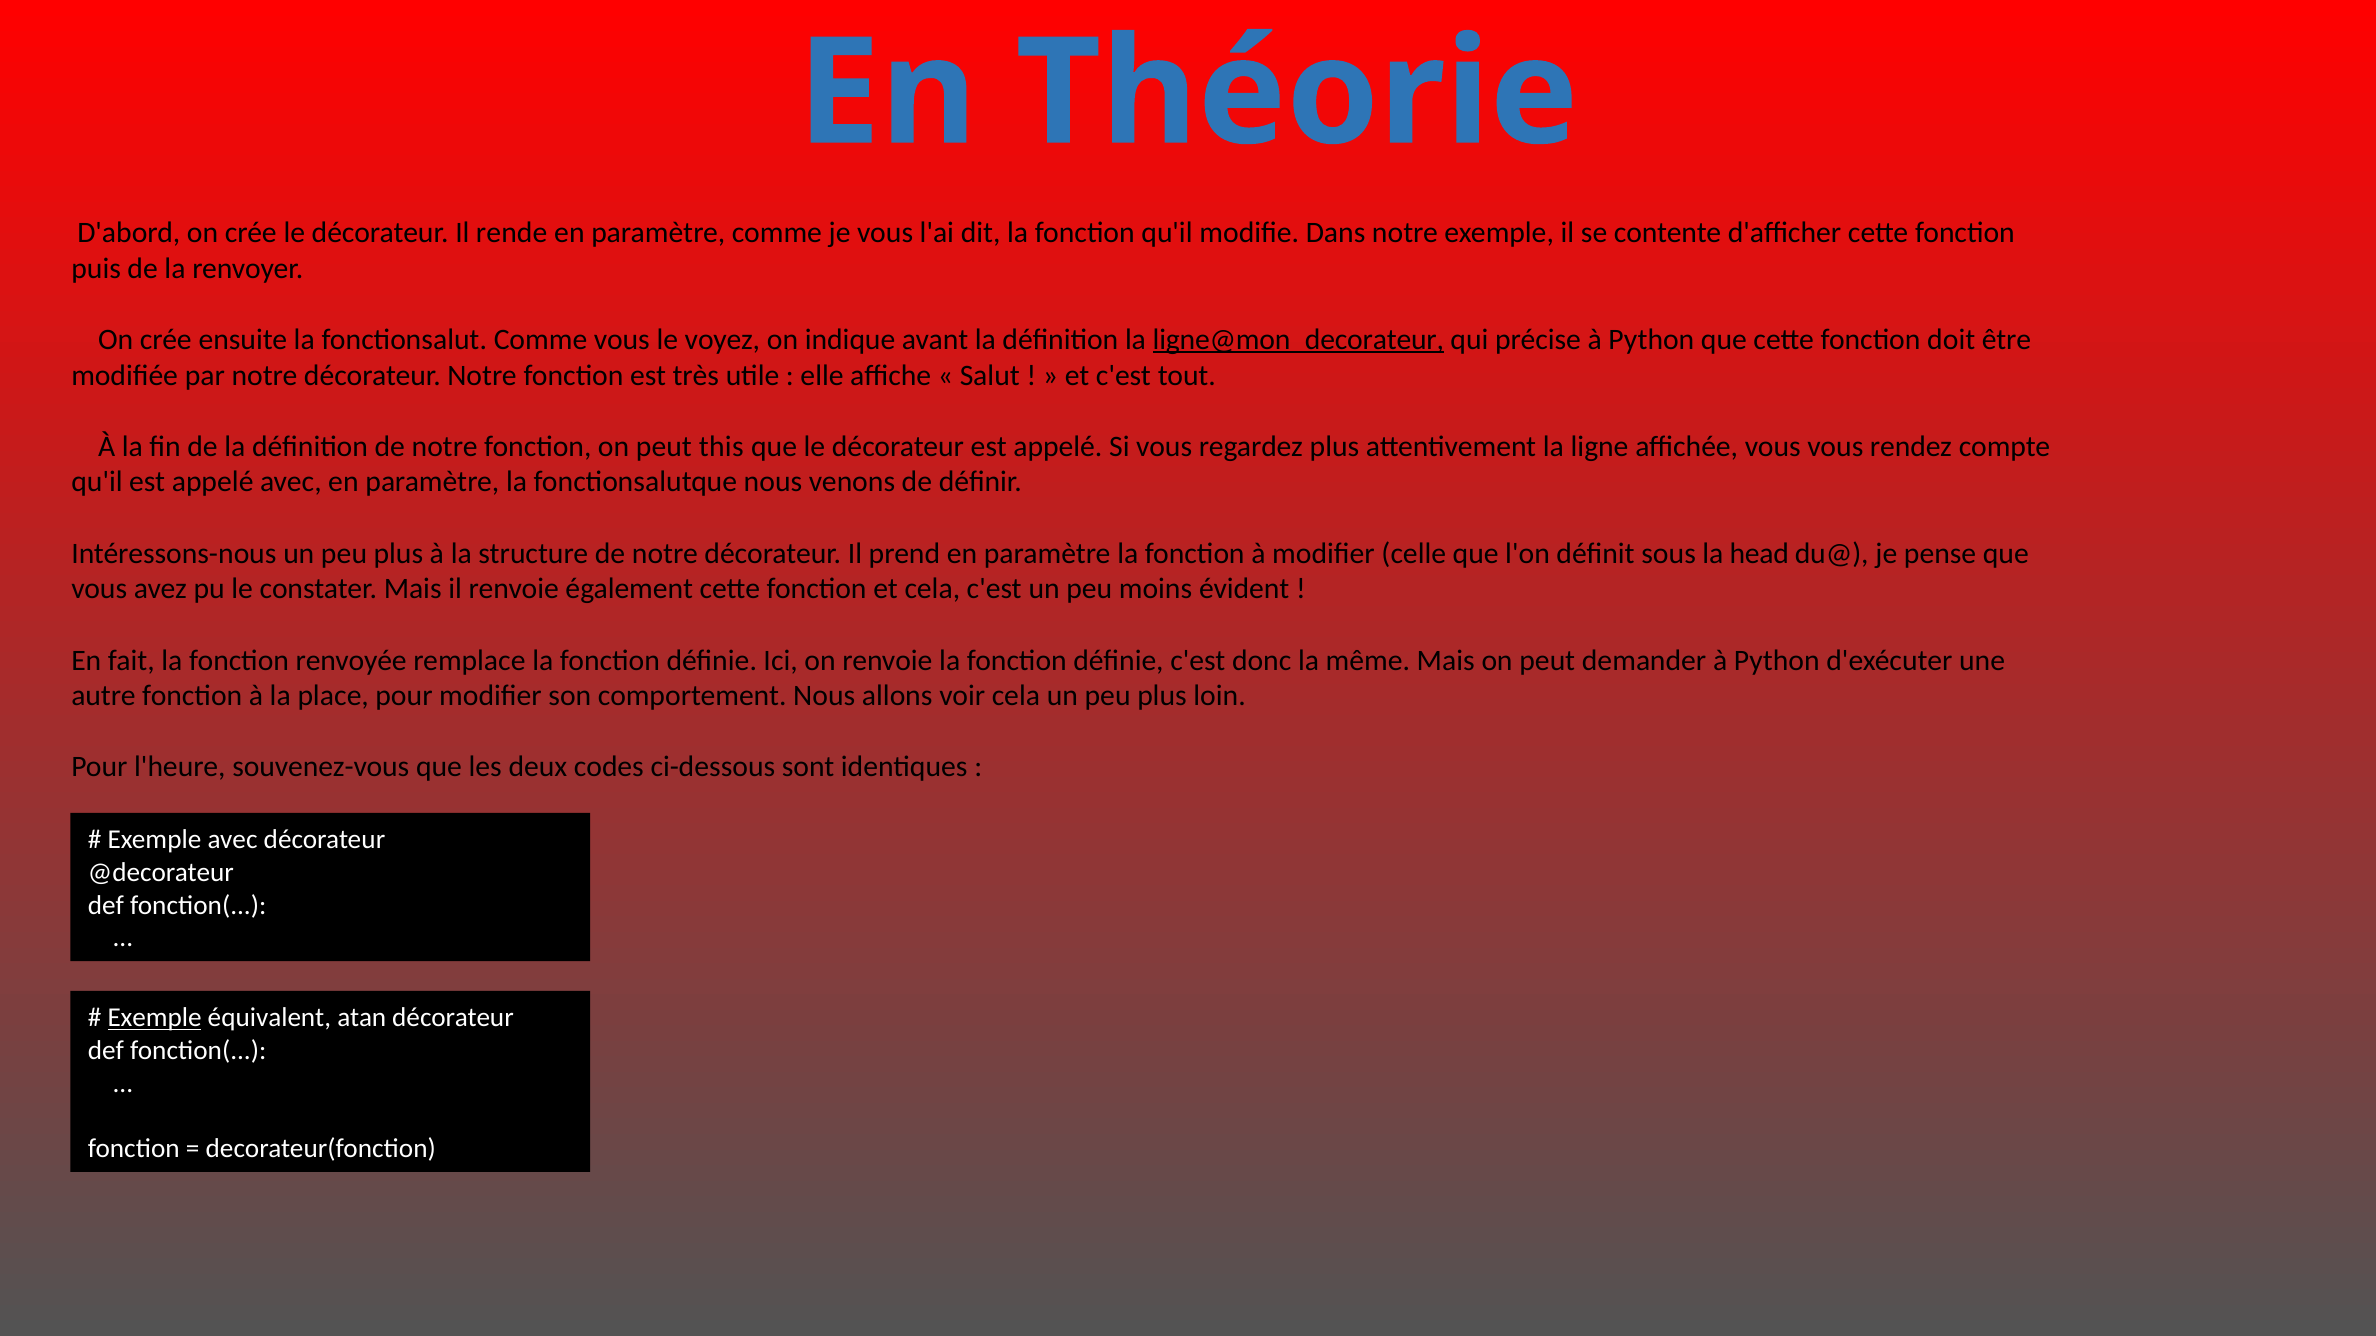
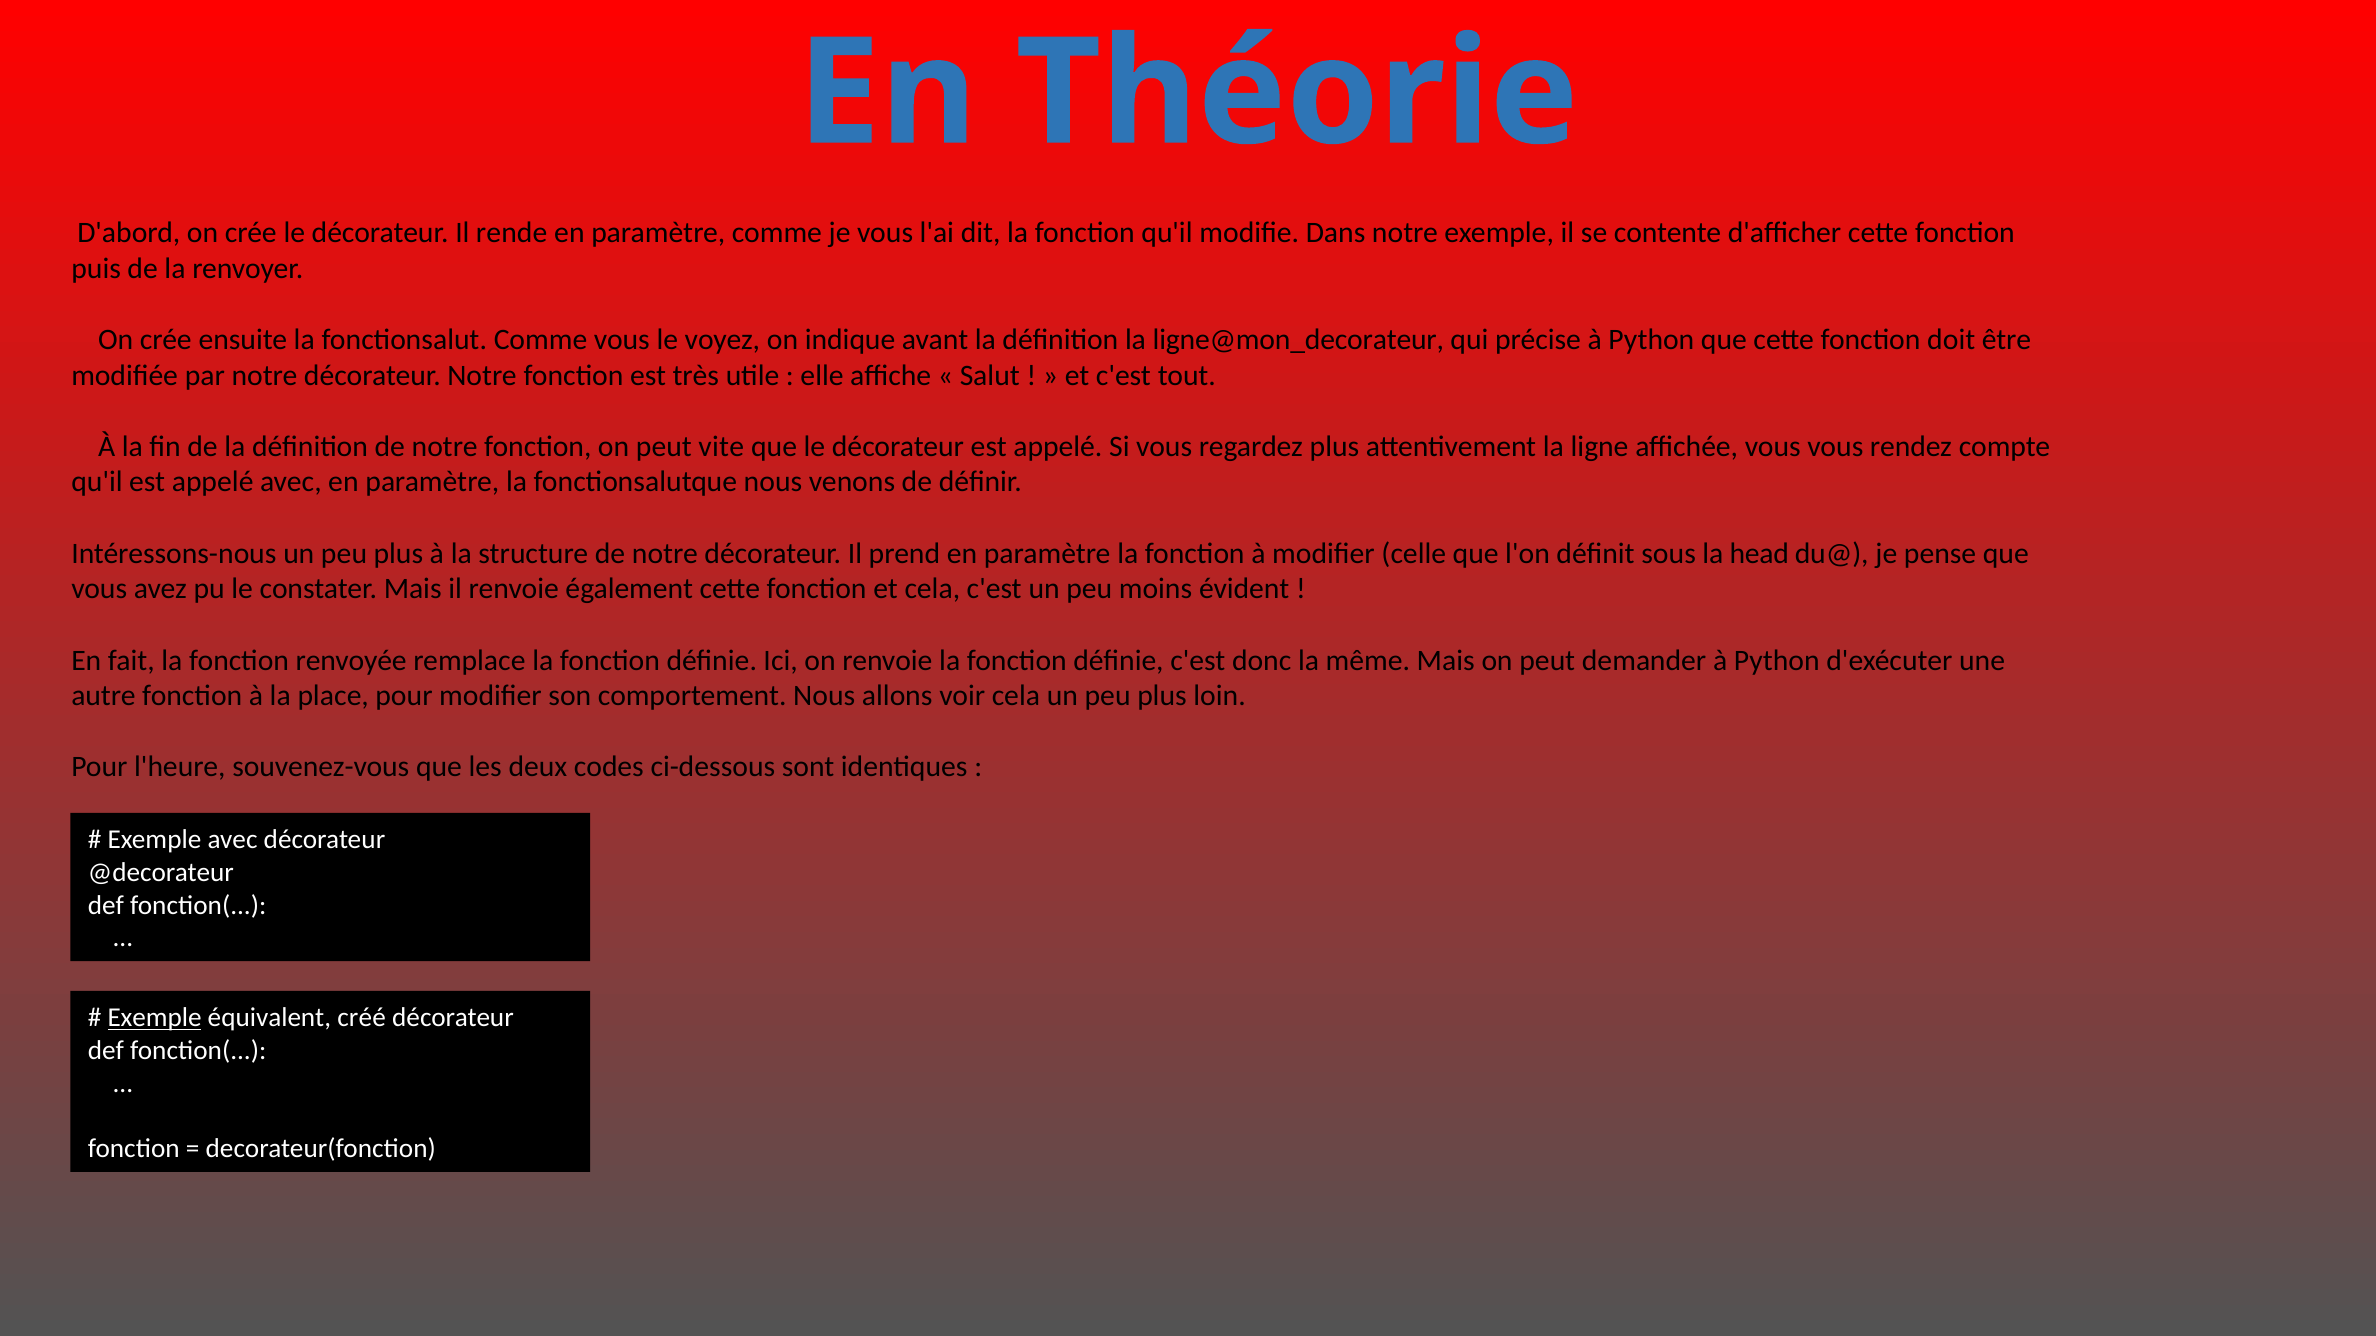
ligne@mon_decorateur underline: present -> none (1298, 340)
this: this -> vite (721, 447)
atan: atan -> créé (362, 1018)
